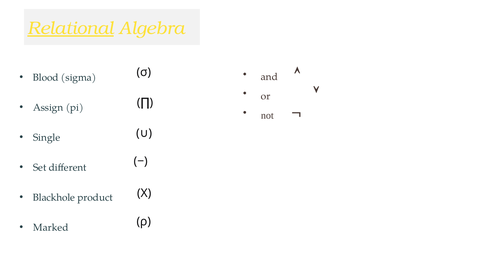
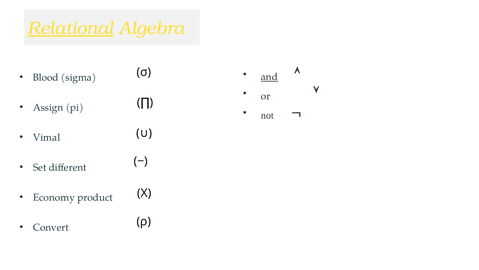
and underline: none -> present (269, 77)
Single: Single -> Vimal (47, 137)
Blackhole: Blackhole -> Economy (54, 197)
Marked: Marked -> Convert (51, 227)
